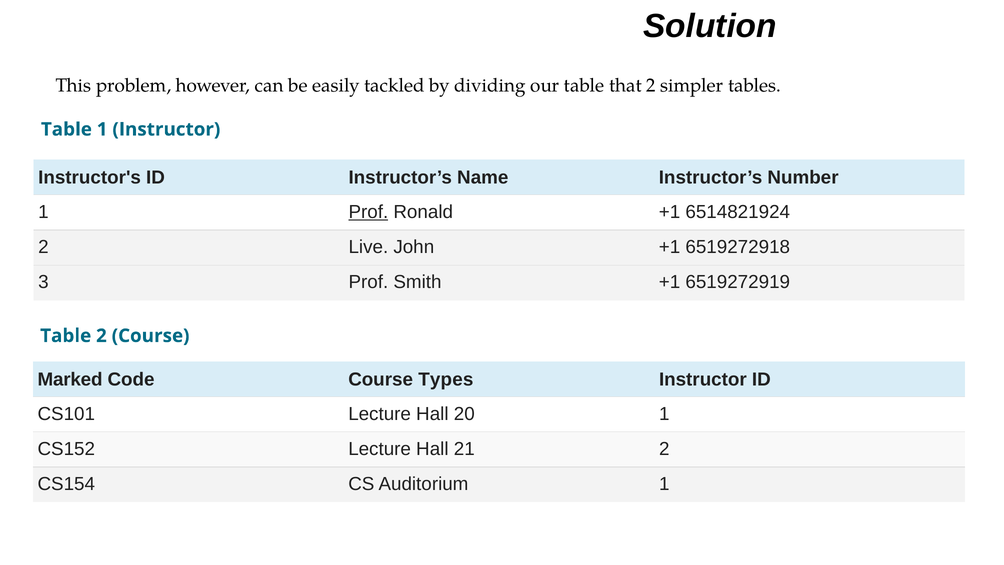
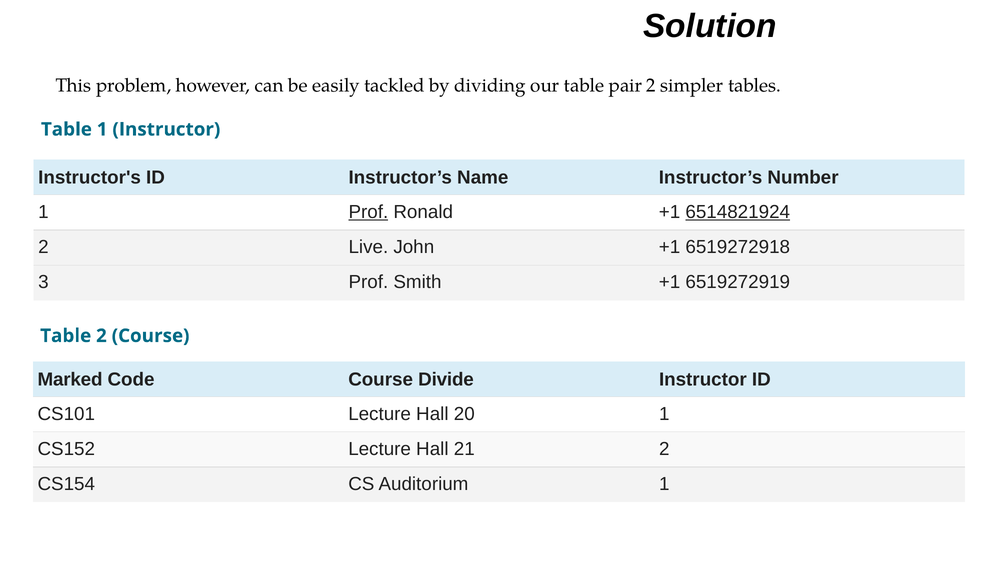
that: that -> pair (625, 85)
6514821924 underline: none -> present (738, 212)
Types: Types -> Divide (446, 379)
